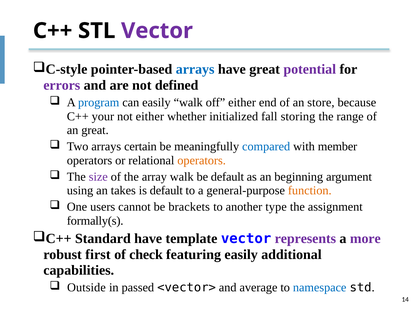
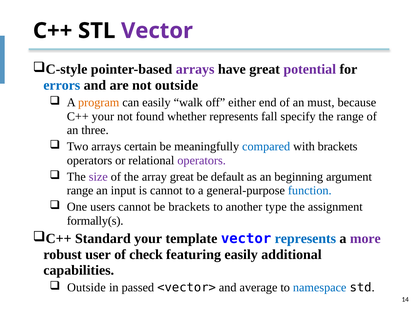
arrays colour: blue -> purple (195, 69)
errors colour: purple -> blue (62, 85)
not defined: defined -> outside (177, 85)
program colour: blue -> orange (99, 103)
store: store -> must (321, 103)
not either: either -> found (150, 117)
whether initialized: initialized -> represents (234, 117)
storing: storing -> specify (298, 117)
an great: great -> three (95, 130)
with member: member -> brackets (338, 147)
operators colour: orange -> purple (202, 161)
array walk: walk -> great (182, 177)
using: using -> range (80, 191)
takes: takes -> input (123, 191)
is default: default -> cannot (166, 191)
function colour: orange -> blue (310, 191)
Standard have: have -> your (148, 239)
represents colour: purple -> blue (305, 239)
first: first -> user (98, 255)
